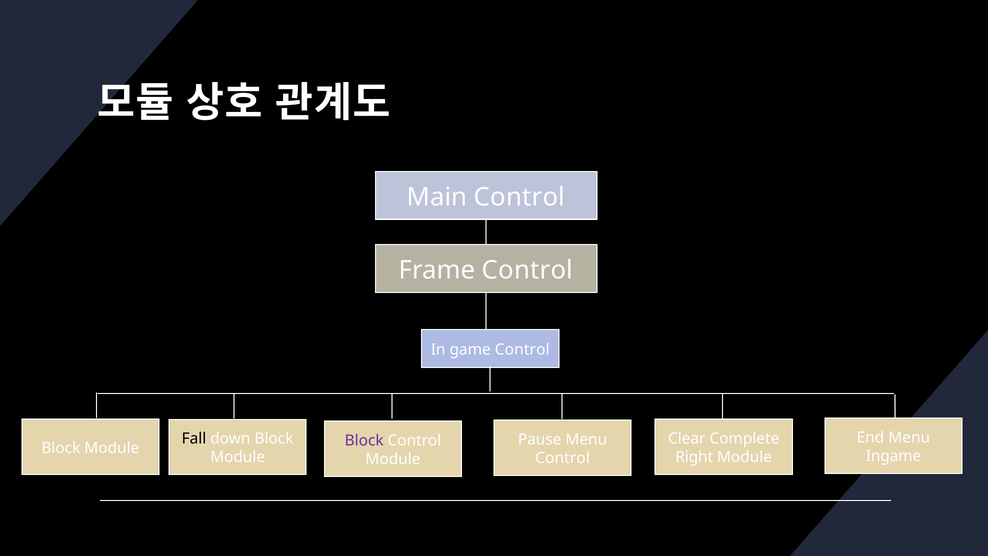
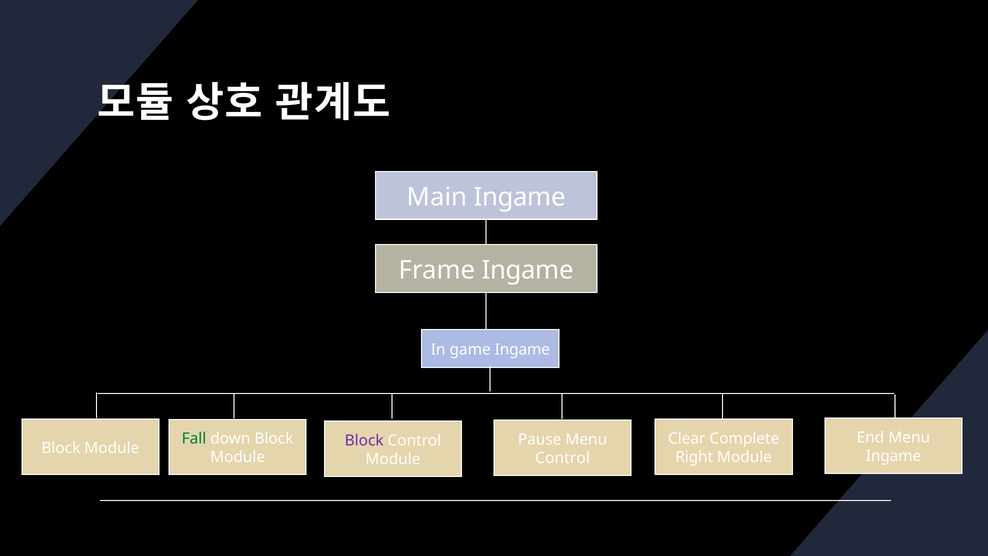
Main Control: Control -> Ingame (520, 197)
Frame Control: Control -> Ingame (528, 270)
game Control: Control -> Ingame (522, 349)
Fall colour: black -> green (194, 439)
